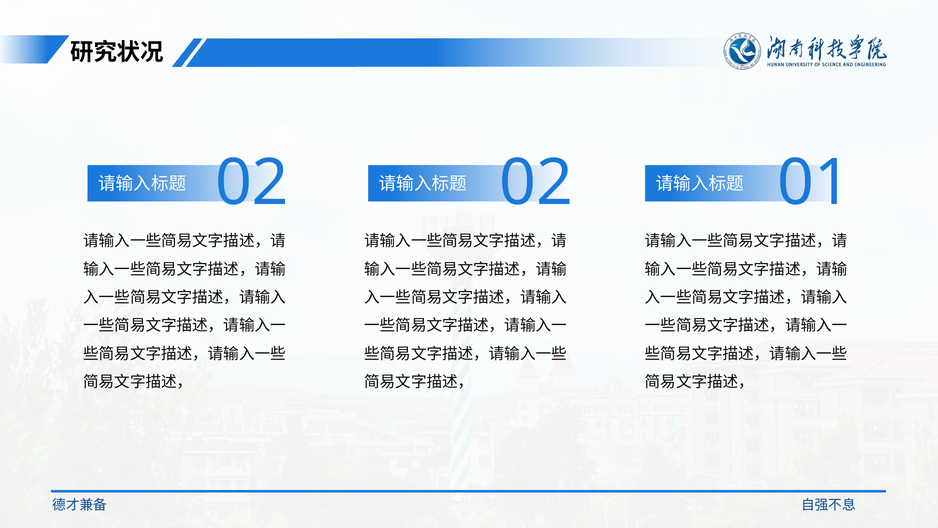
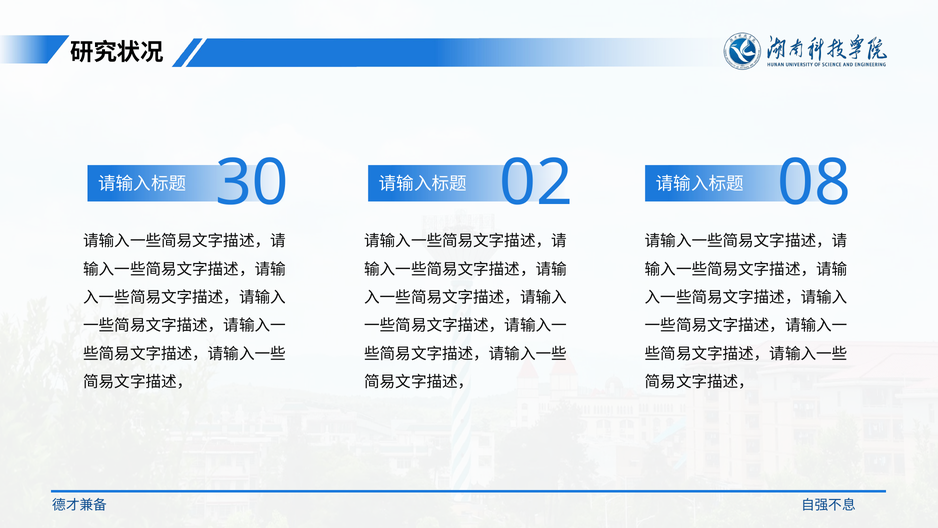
02: 02 -> 30 (252, 183)
01: 01 -> 08 (814, 183)
